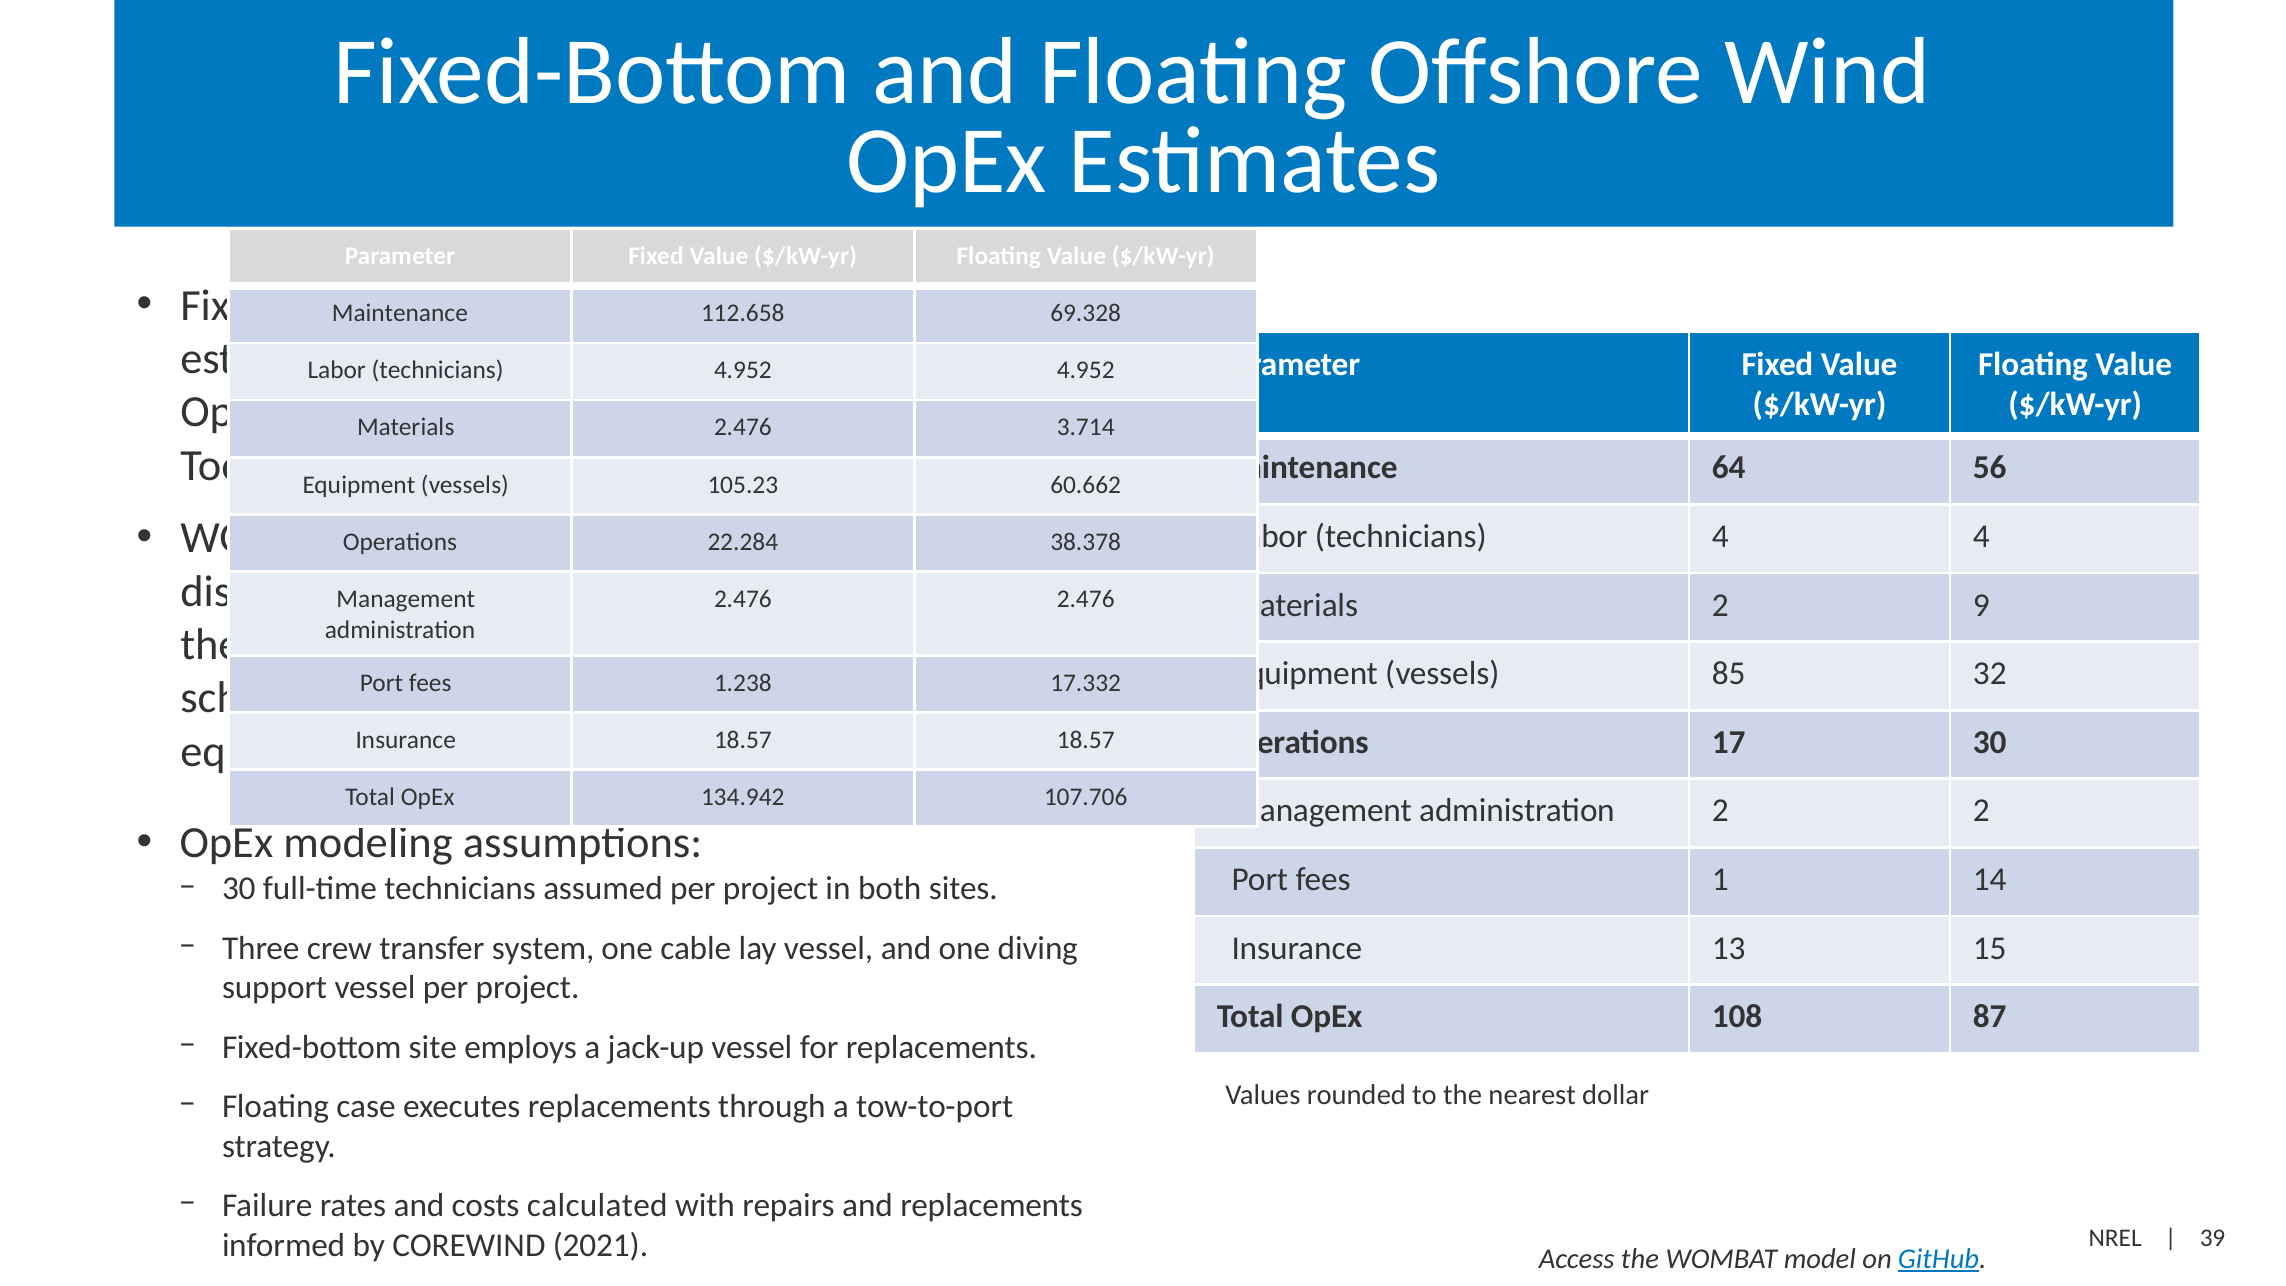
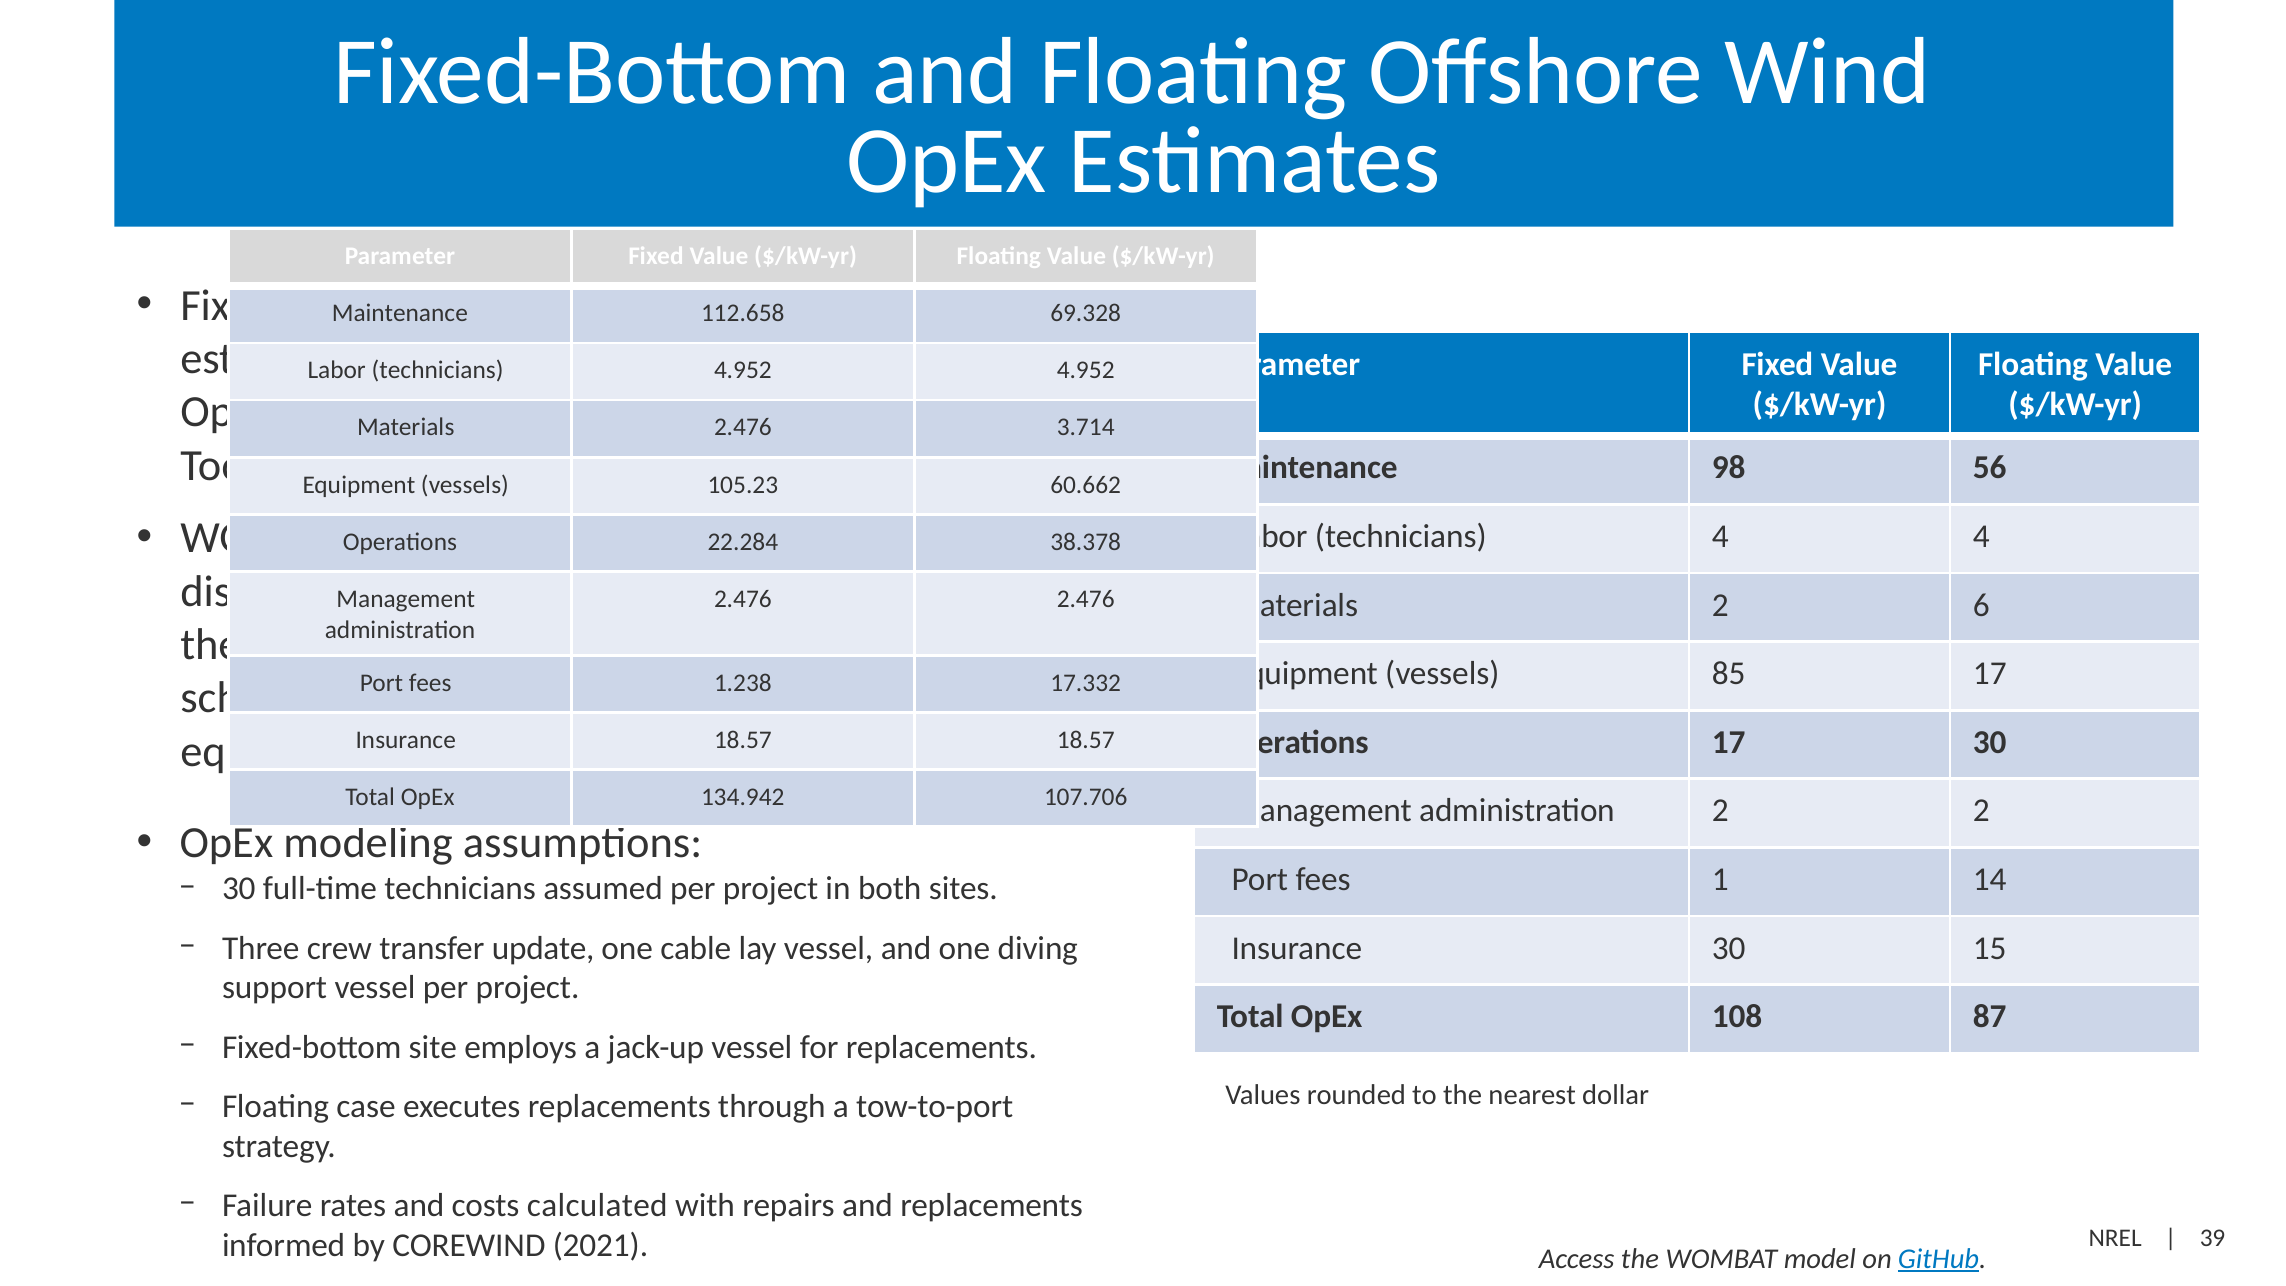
64: 64 -> 98 (1729, 468)
9: 9 -> 6 (1981, 605)
85 32: 32 -> 17 (1990, 674)
system: system -> update (543, 948)
Insurance 13: 13 -> 30 (1729, 948)
